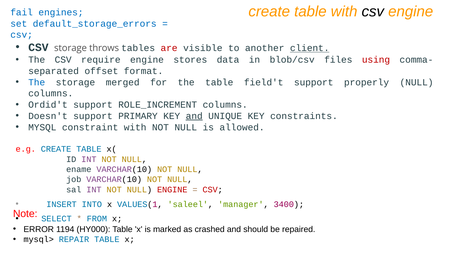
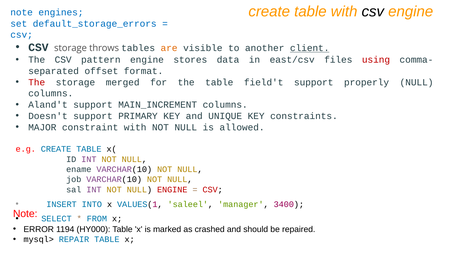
fail: fail -> note (22, 12)
are colour: red -> orange (169, 48)
require: require -> pattern (101, 60)
blob/csv: blob/csv -> east/csv (292, 60)
The colour: blue -> red (37, 82)
Ordid't: Ordid't -> Aland't (48, 105)
ROLE_INCREMENT: ROLE_INCREMENT -> MAIN_INCREMENT (158, 105)
and underline: present -> none (194, 116)
MYSQL: MYSQL -> MAJOR (42, 127)
